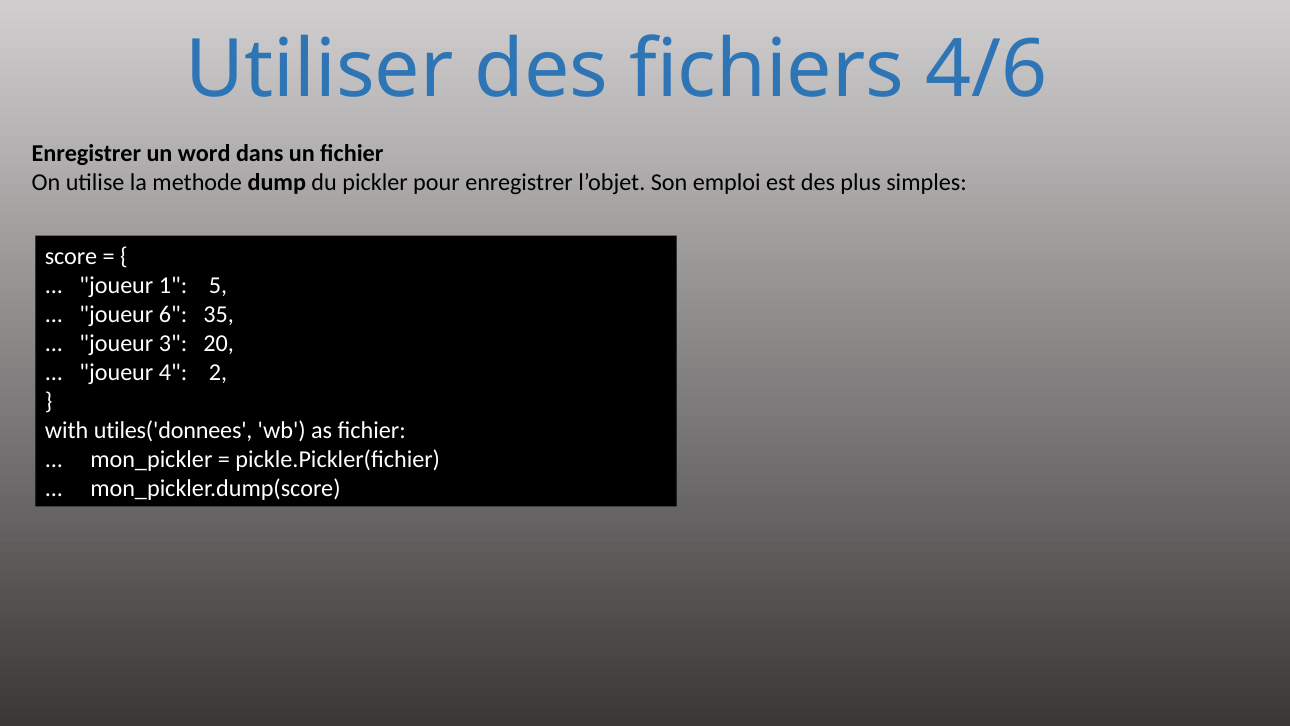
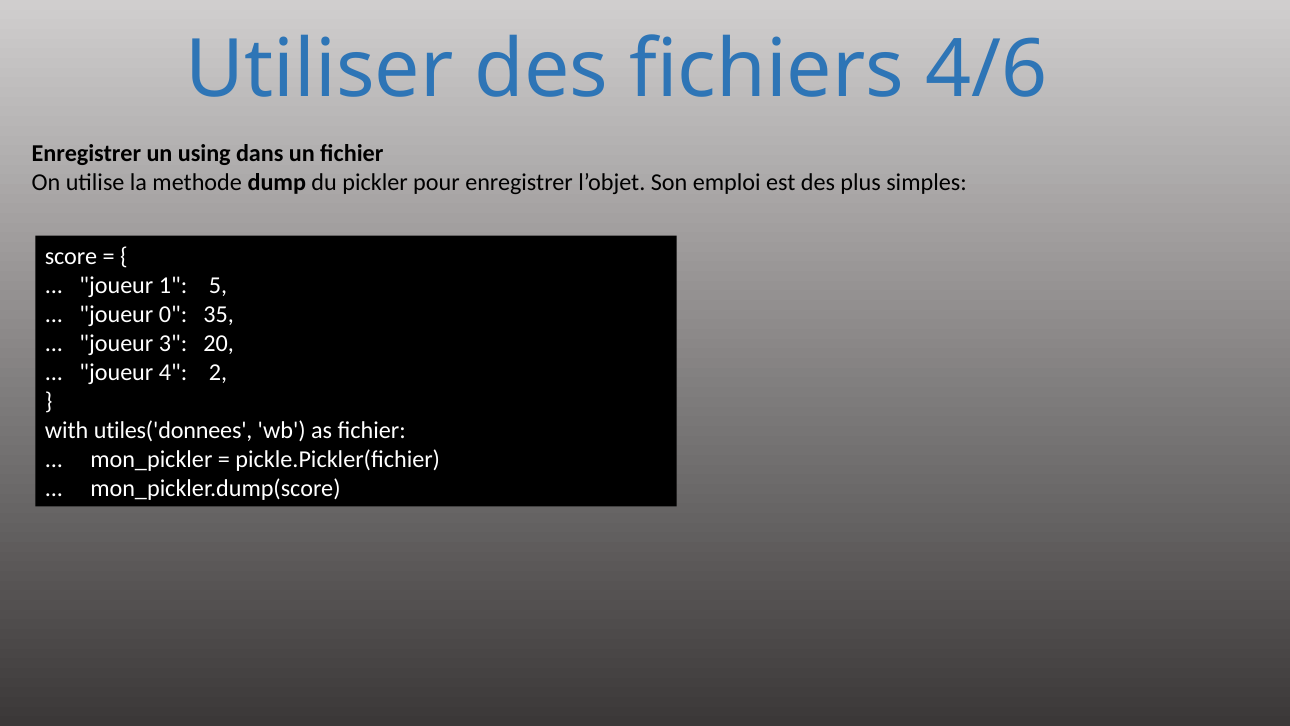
word: word -> using (204, 153)
6: 6 -> 0 (173, 314)
